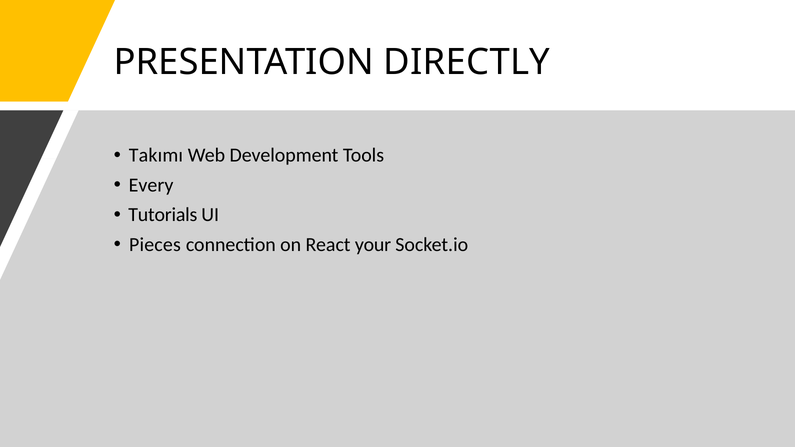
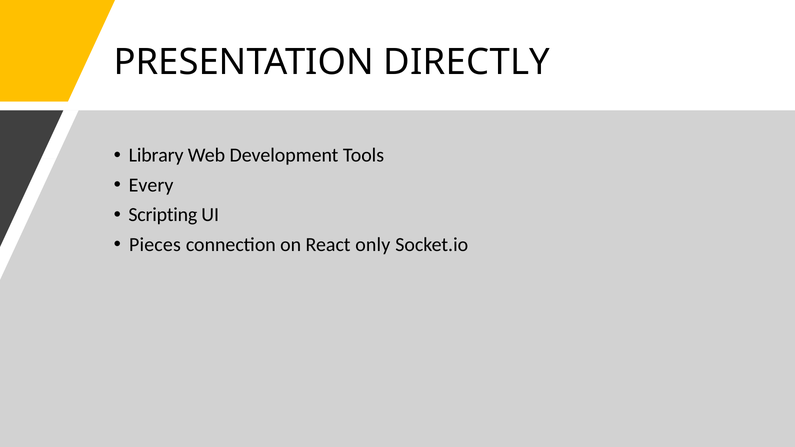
Takımı: Takımı -> Library (156, 156)
Tutorials: Tutorials -> Scripting (163, 215)
your: your -> only (373, 245)
